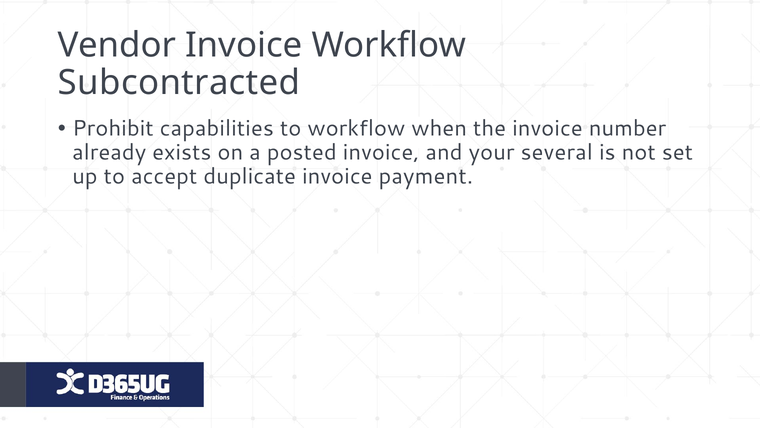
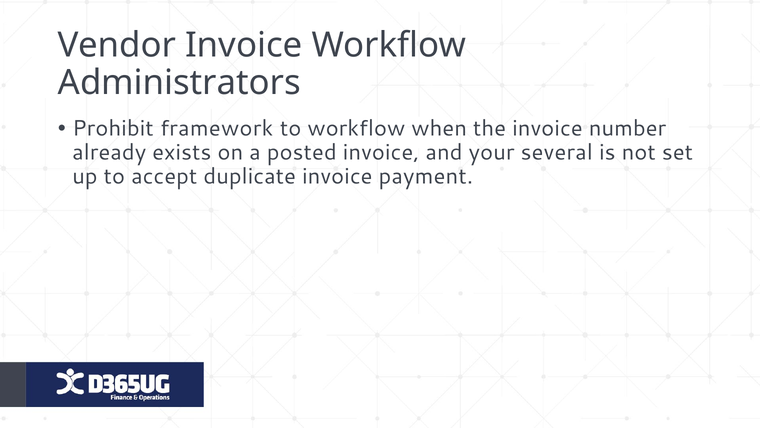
Subcontracted: Subcontracted -> Administrators (179, 83)
capabilities: capabilities -> framework (217, 128)
